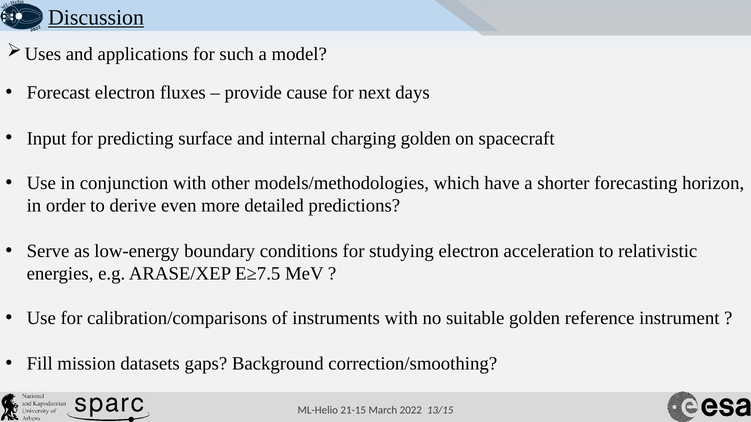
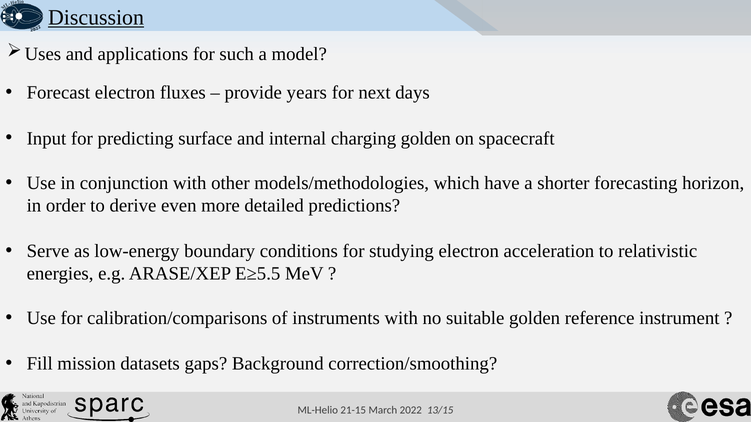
cause: cause -> years (307, 93)
E≥7.5: E≥7.5 -> E≥5.5 (258, 274)
